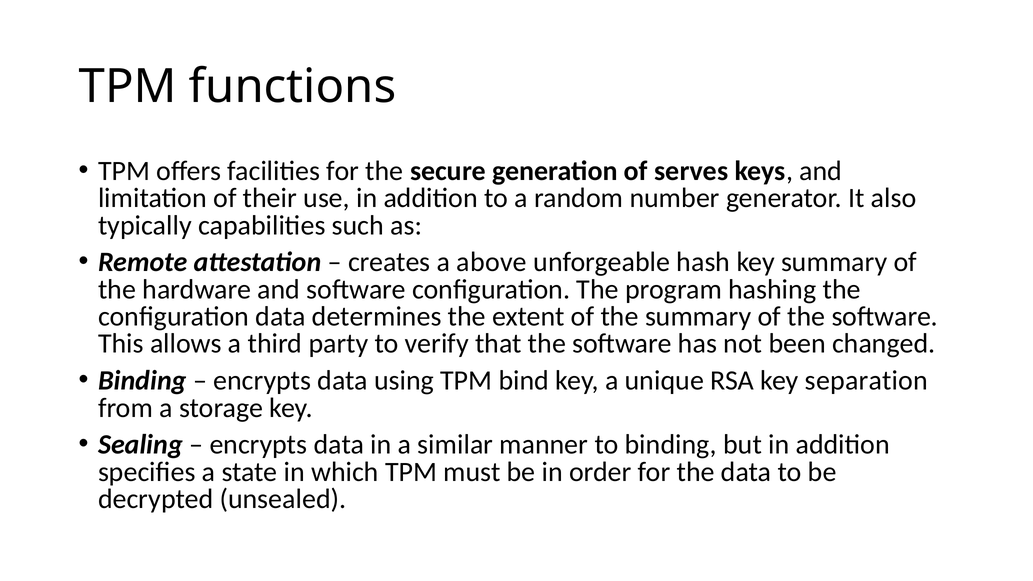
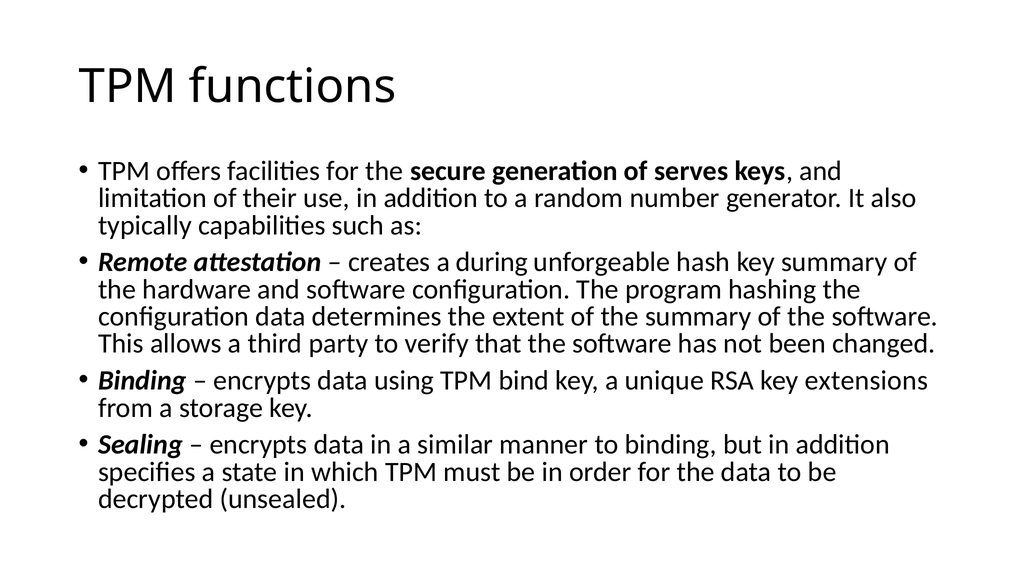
above: above -> during (492, 262)
separation: separation -> extensions (866, 381)
